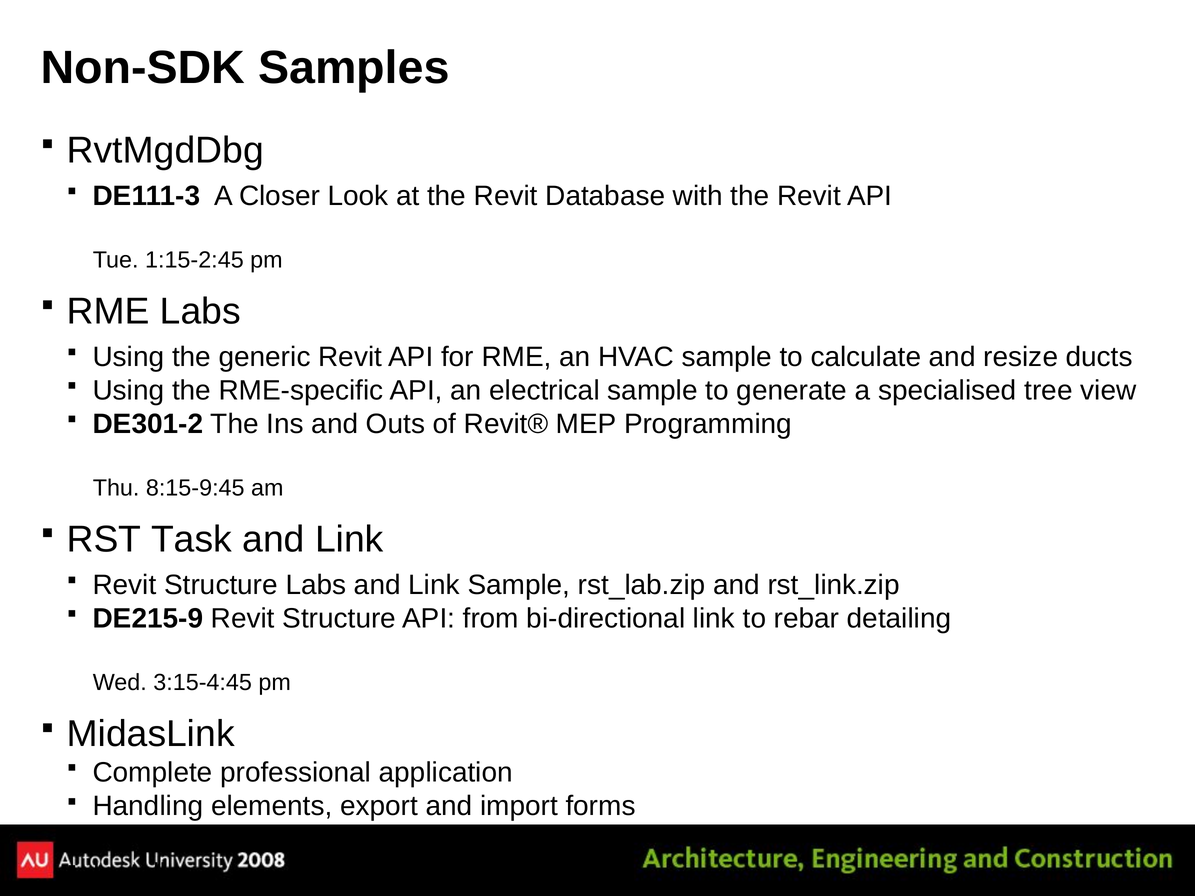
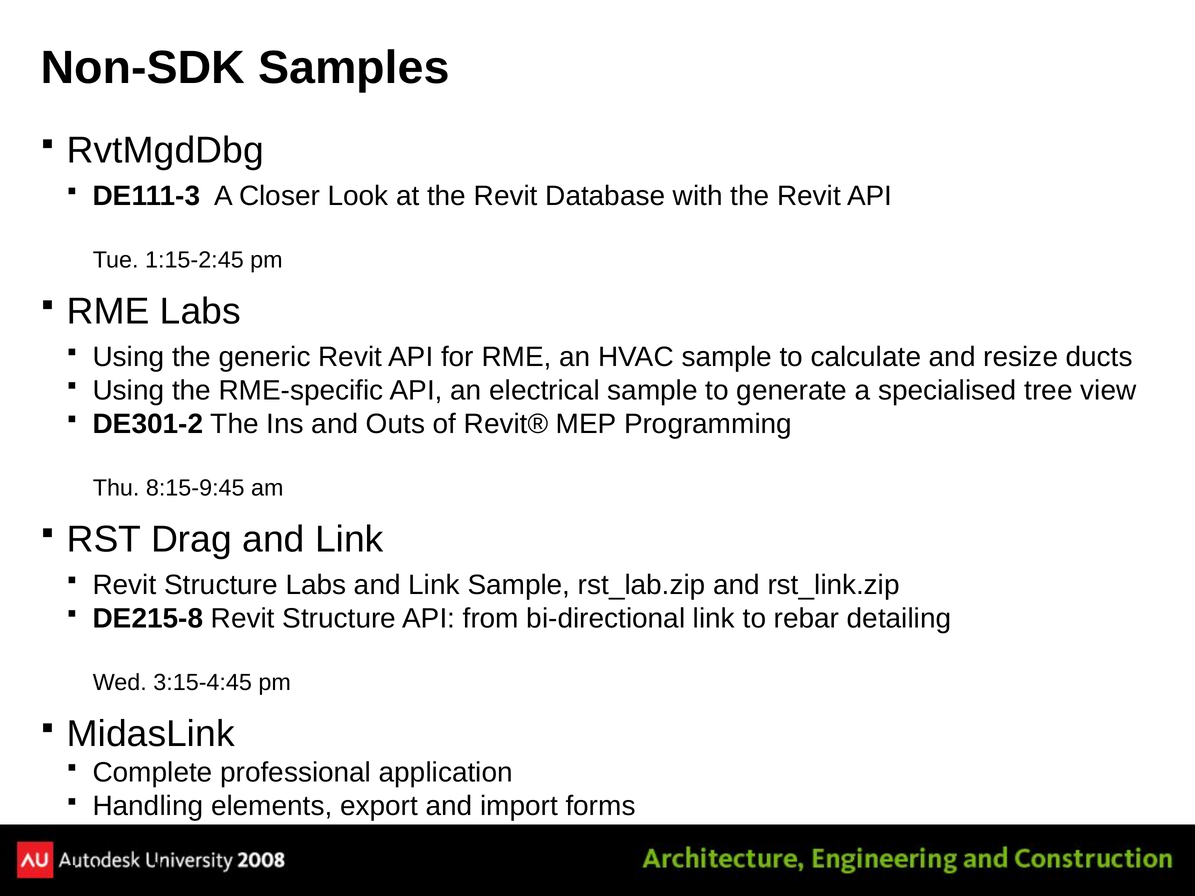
Task: Task -> Drag (191, 540)
DE215-9: DE215-9 -> DE215-8 (148, 619)
